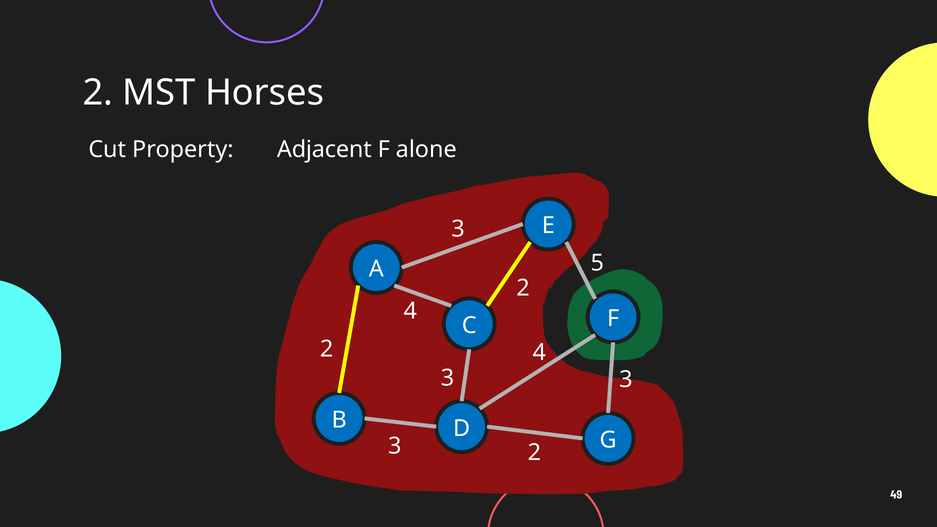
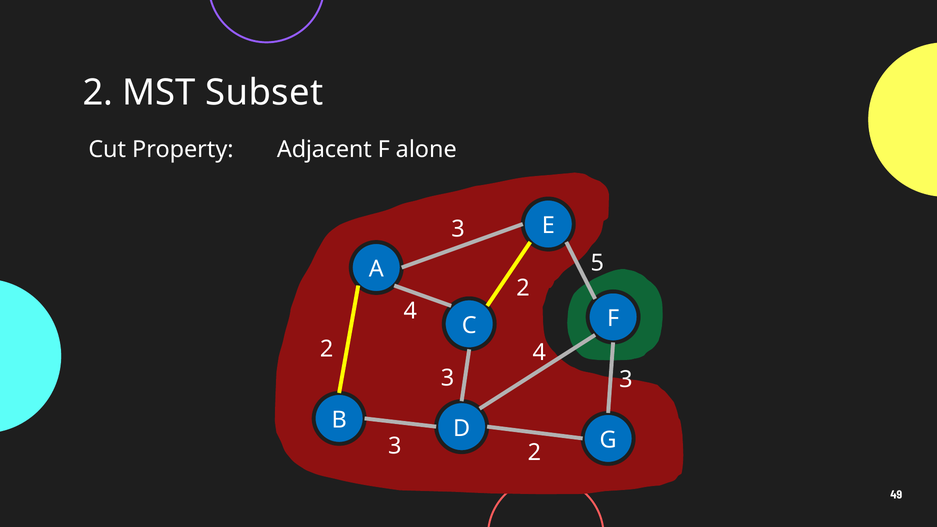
Horses: Horses -> Subset (264, 93)
